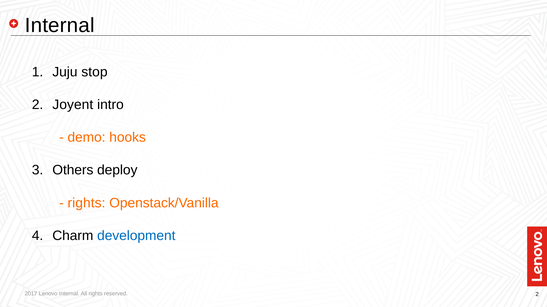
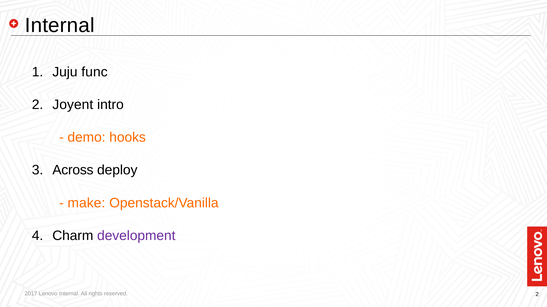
stop: stop -> func (94, 72)
Others: Others -> Across (73, 171)
rights: rights -> make (86, 203)
development colour: blue -> purple (136, 236)
